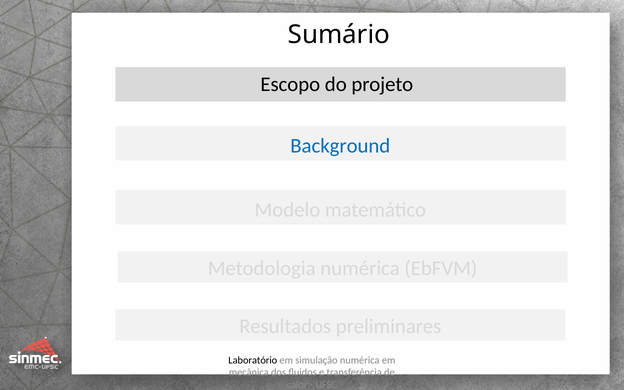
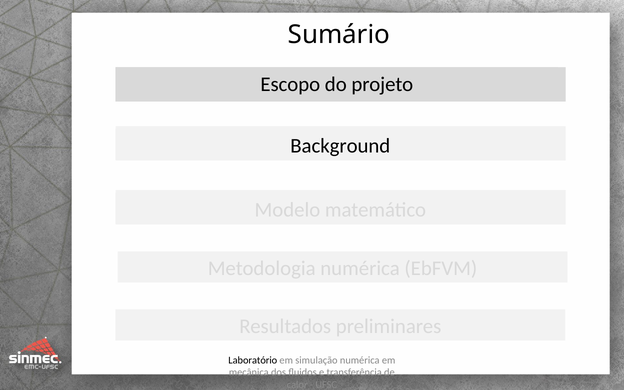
Background colour: blue -> black (340, 146)
